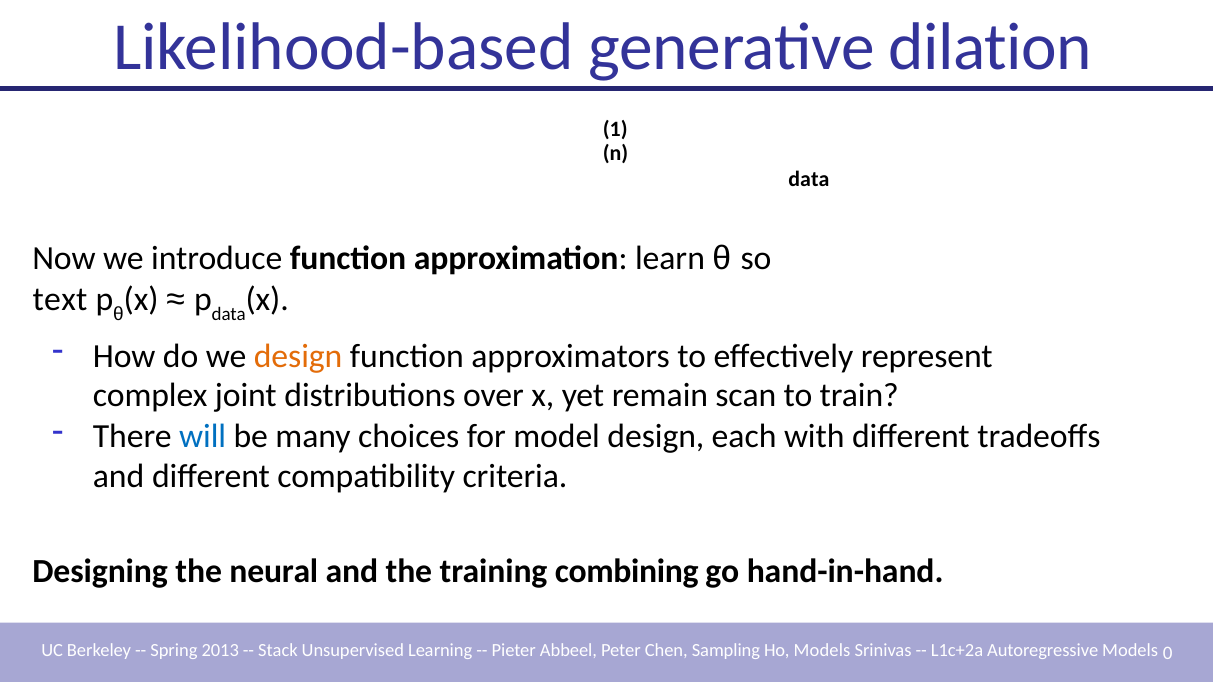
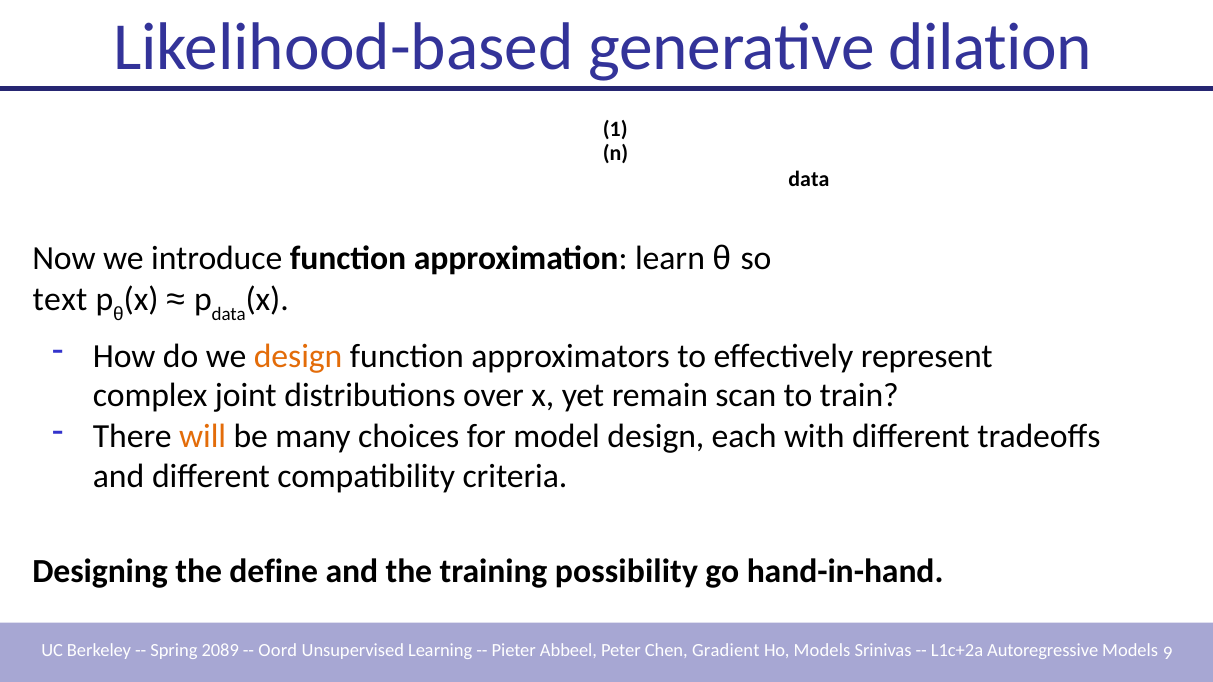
will colour: blue -> orange (203, 437)
neural: neural -> define (274, 571)
combining: combining -> possibility (626, 571)
2013: 2013 -> 2089 (220, 651)
Stack: Stack -> Oord (278, 651)
Sampling: Sampling -> Gradient (726, 651)
0: 0 -> 9 (1168, 653)
